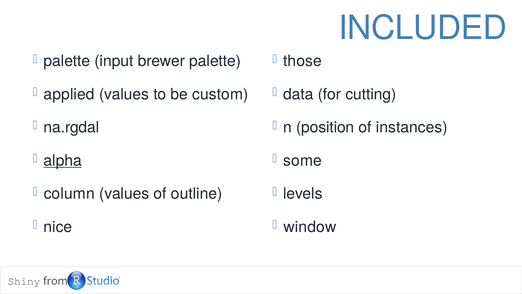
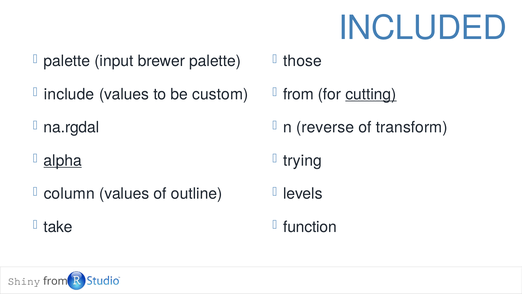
applied: applied -> include (69, 94)
data: data -> from (298, 94)
cutting underline: none -> present (371, 94)
position: position -> reverse (325, 127)
instances: instances -> transform (412, 127)
some: some -> trying (303, 160)
nice: nice -> take (58, 227)
window: window -> function (310, 227)
